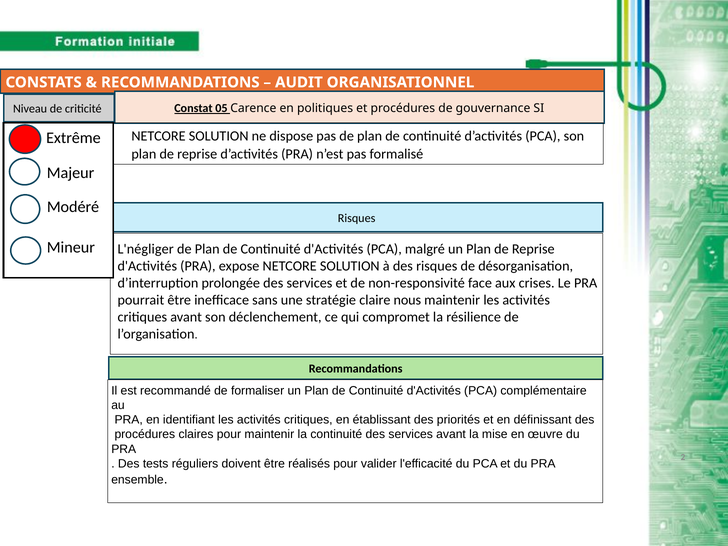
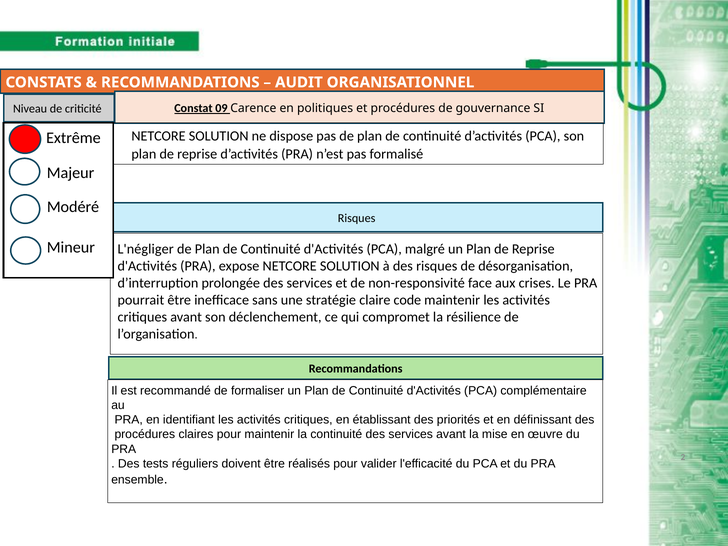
05: 05 -> 09 (221, 108)
nous: nous -> code (407, 300)
